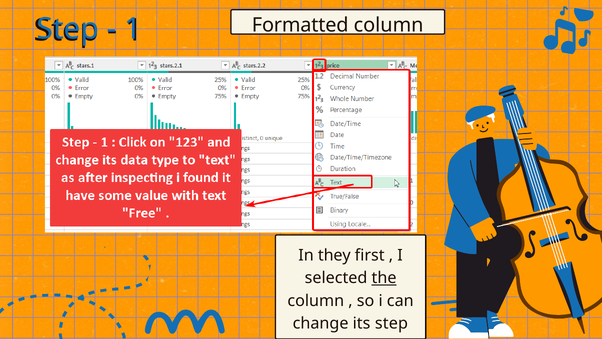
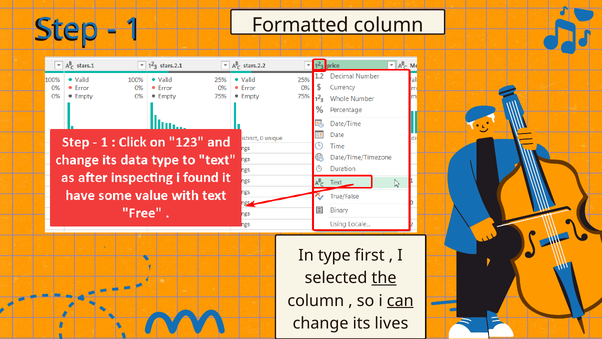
In they: they -> type (334, 255)
can underline: none -> present (400, 300)
its step: step -> lives (391, 323)
